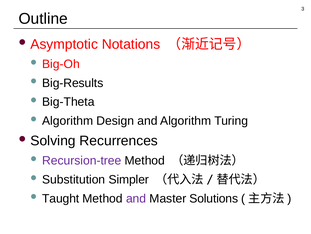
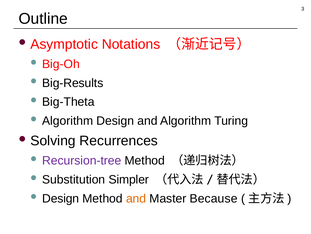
Taught: Taught -> Design (61, 198)
and colour: purple -> orange (136, 198)
Solutions: Solutions -> Because (214, 198)
